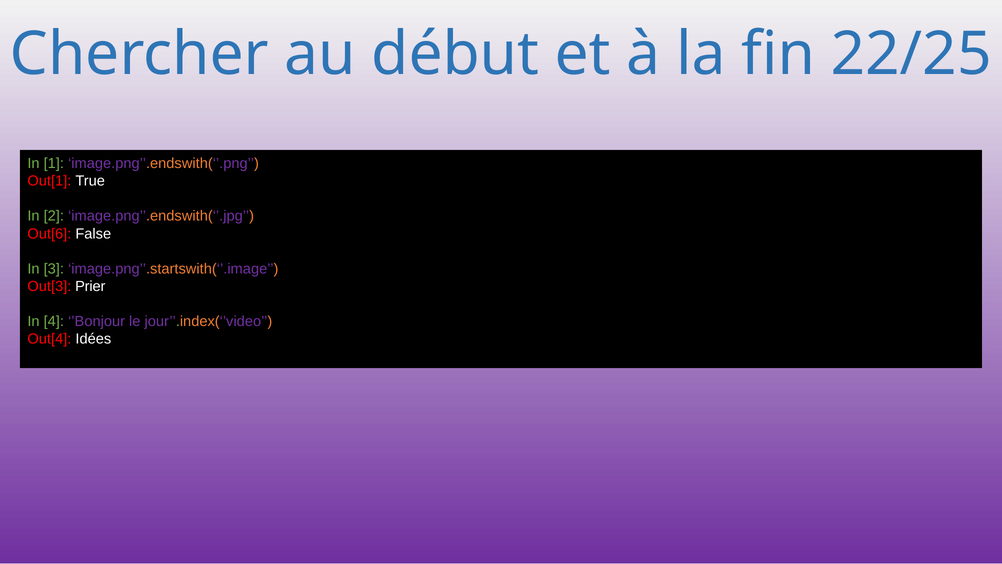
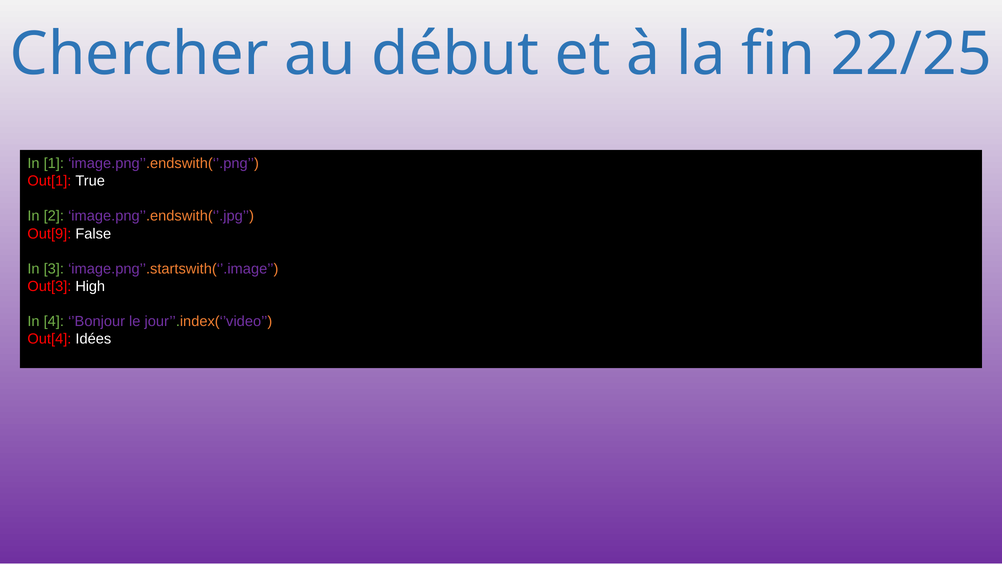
Out[6: Out[6 -> Out[9 (49, 234)
Prier: Prier -> High (90, 286)
